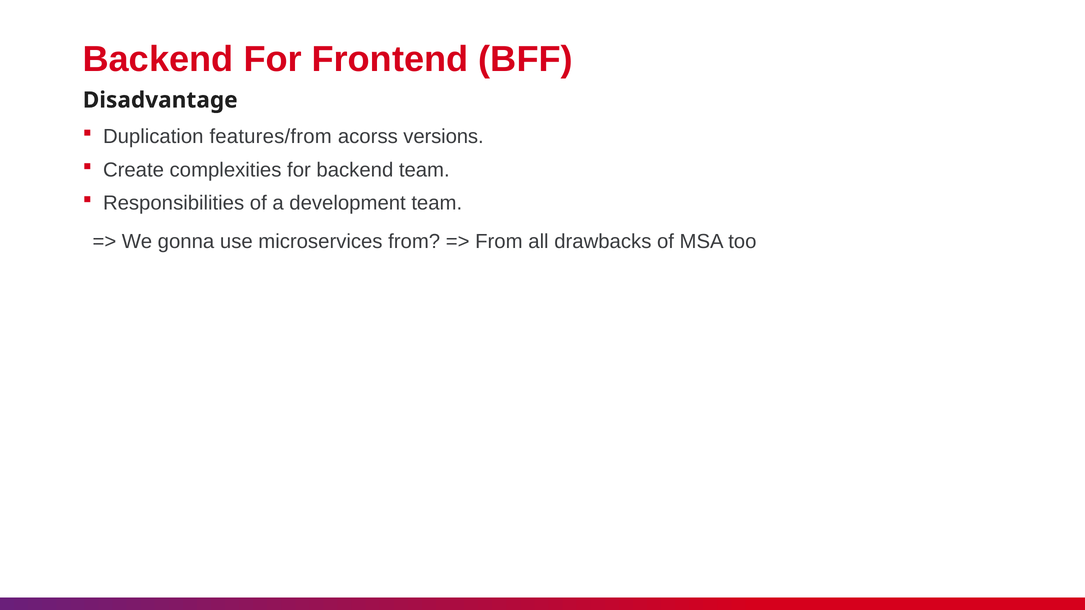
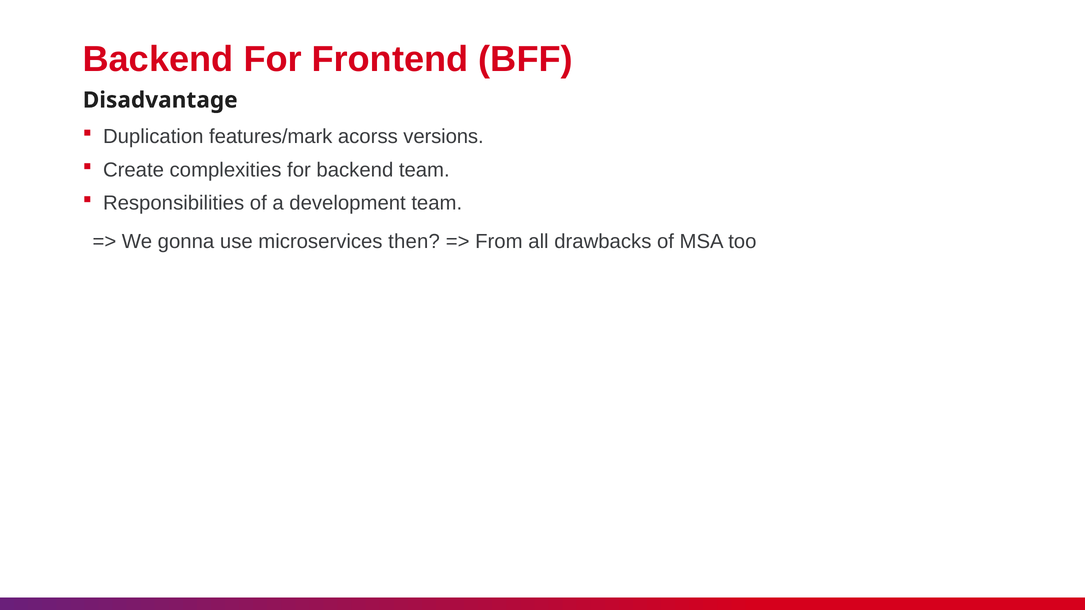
features/from: features/from -> features/mark (271, 137)
microservices from: from -> then (414, 242)
